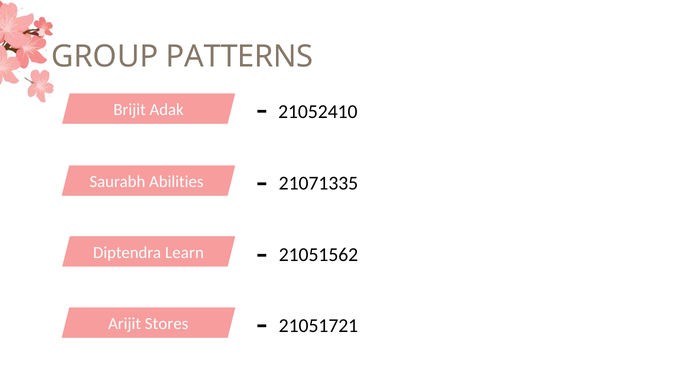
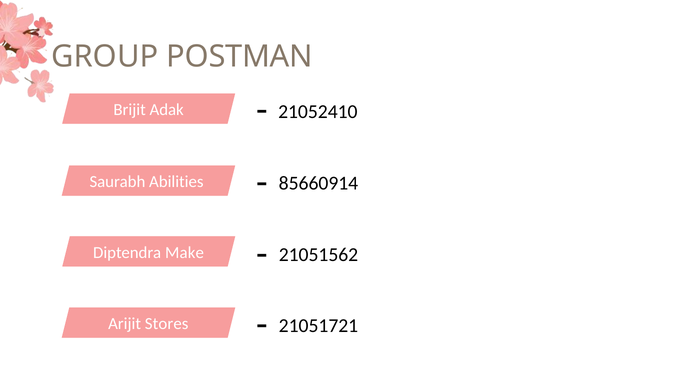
PATTERNS: PATTERNS -> POSTMAN (240, 57)
21071335: 21071335 -> 85660914 (318, 183)
Learn: Learn -> Make (185, 252)
